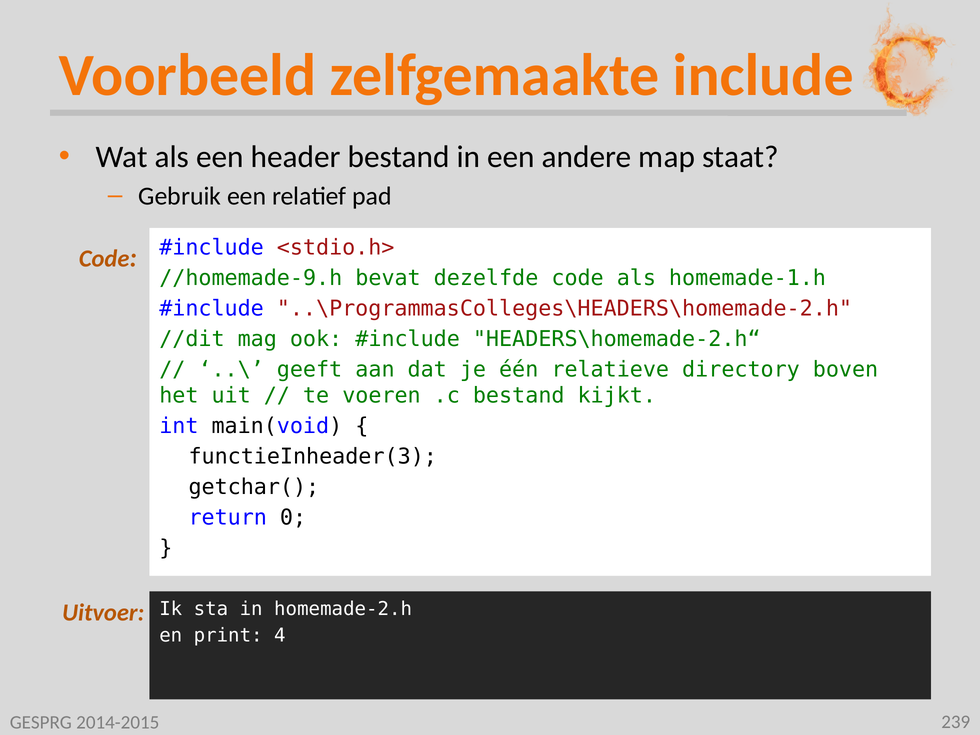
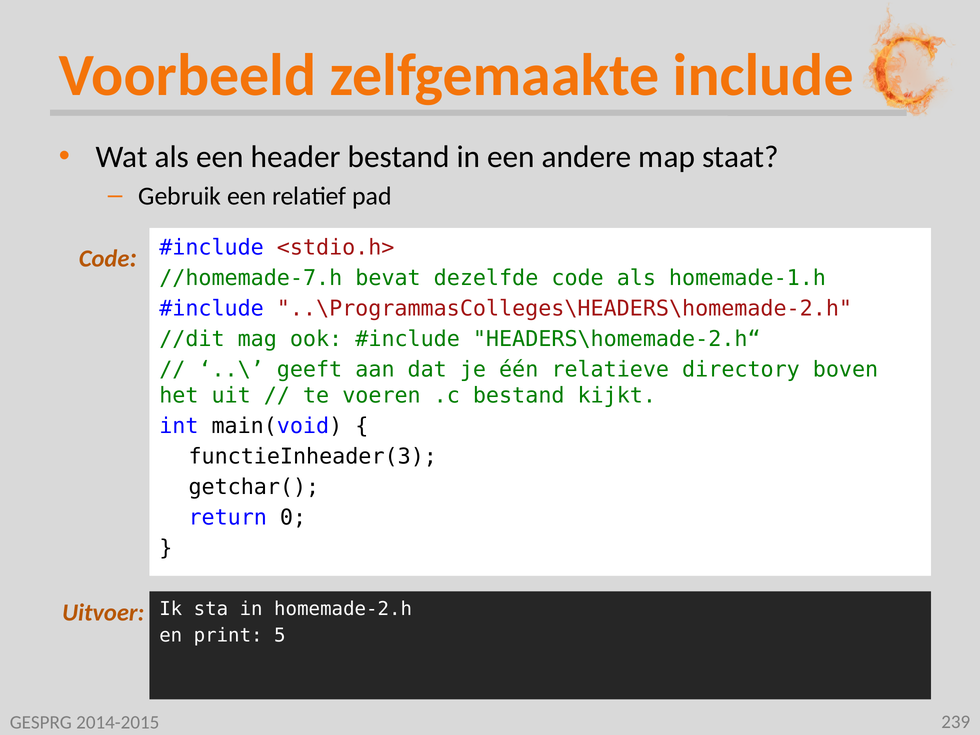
//homemade-9.h: //homemade-9.h -> //homemade-7.h (251, 278)
4: 4 -> 5 (280, 636)
